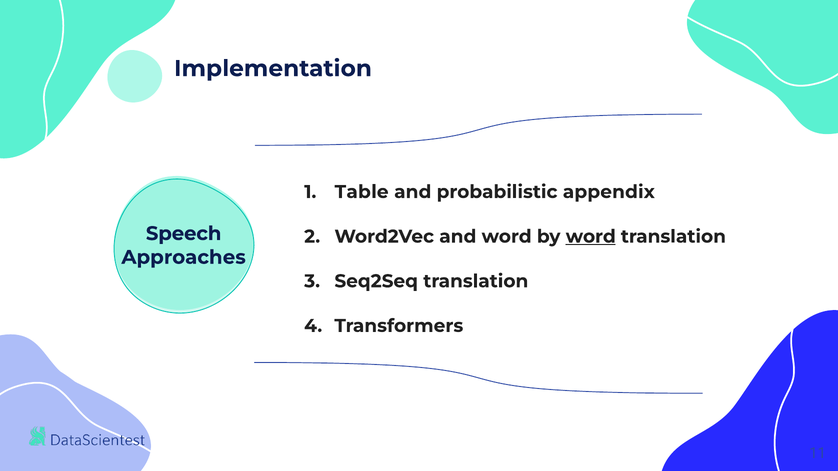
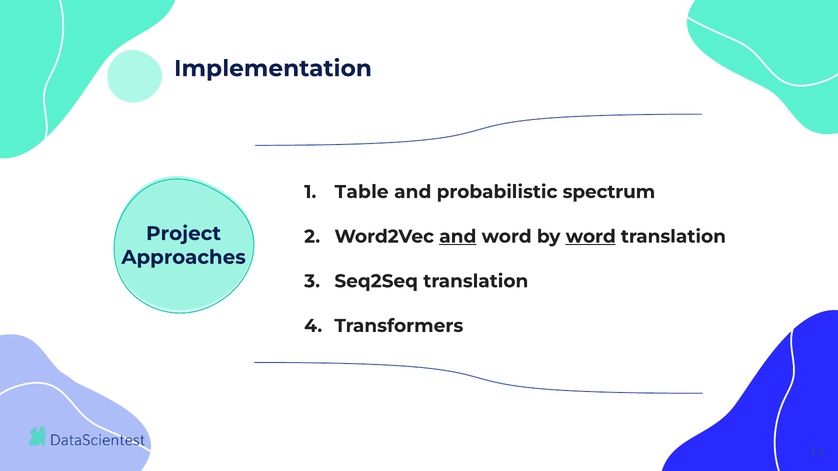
appendix: appendix -> spectrum (609, 192)
Speech: Speech -> Project (184, 234)
and underline: none -> present (458, 237)
